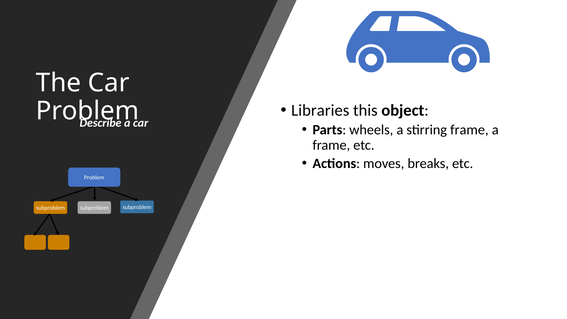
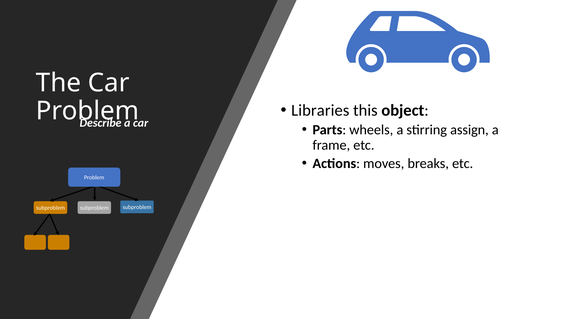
stirring frame: frame -> assign (469, 130)
